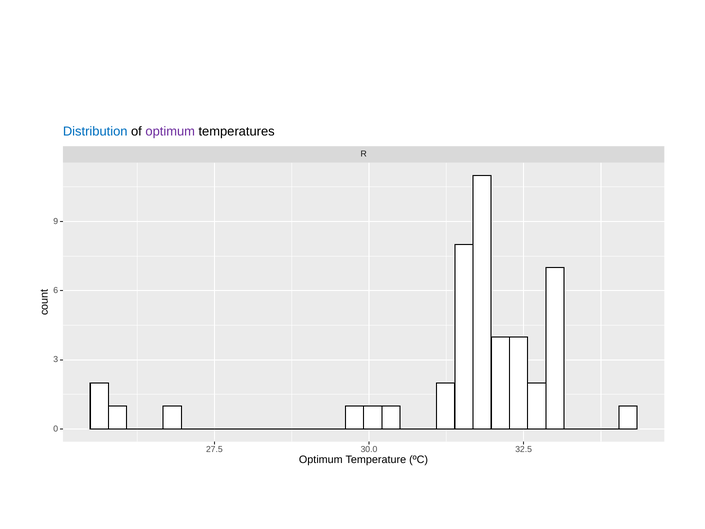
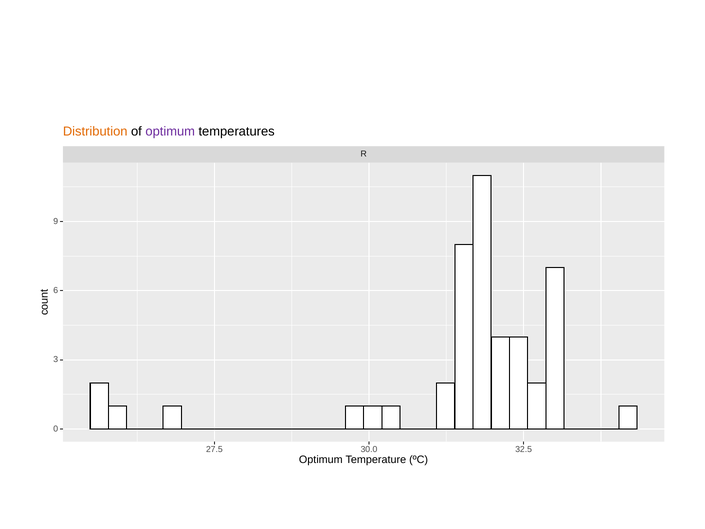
Distribution colour: blue -> orange (95, 132)
